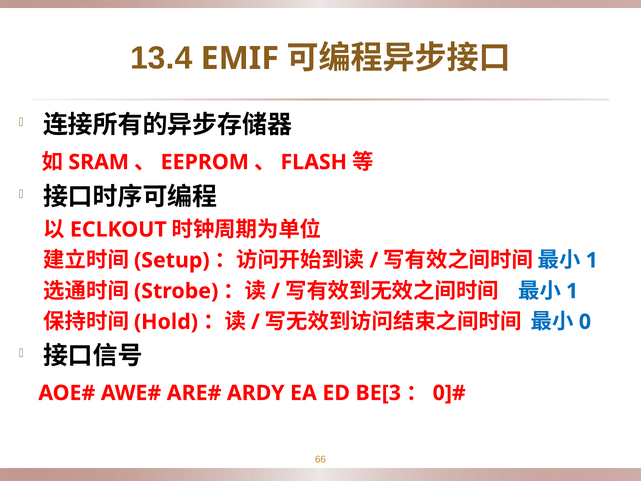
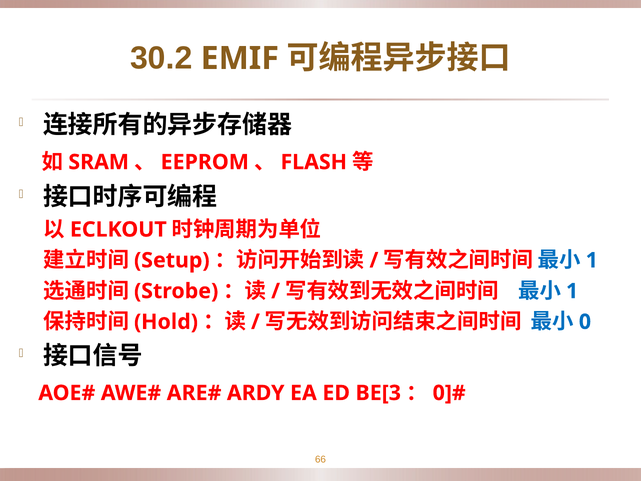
13.4: 13.4 -> 30.2 (161, 58)
